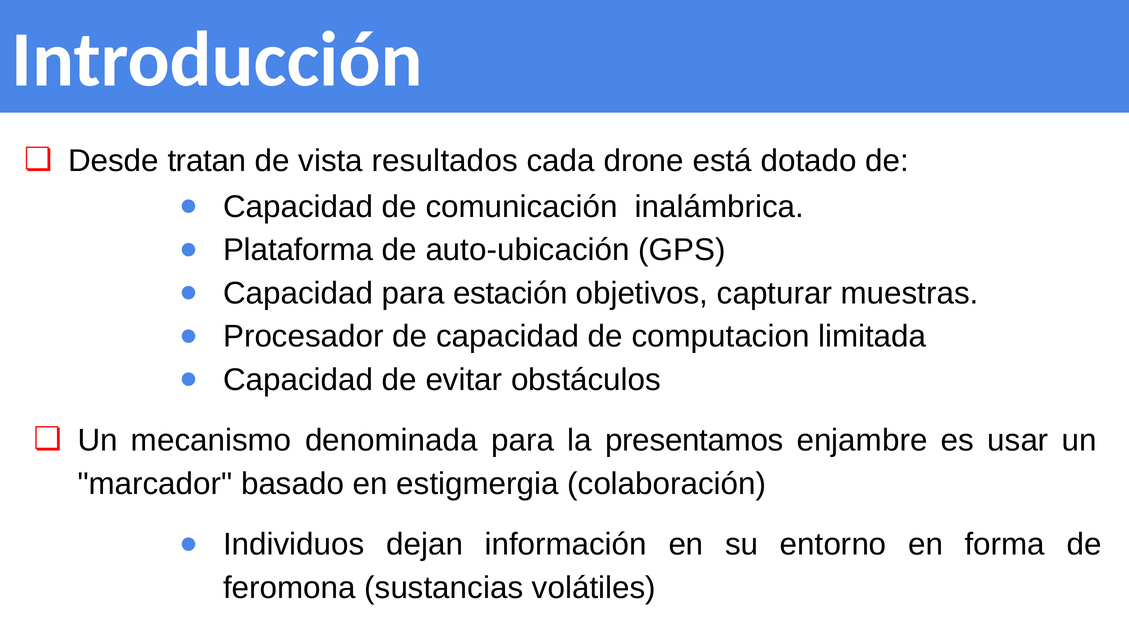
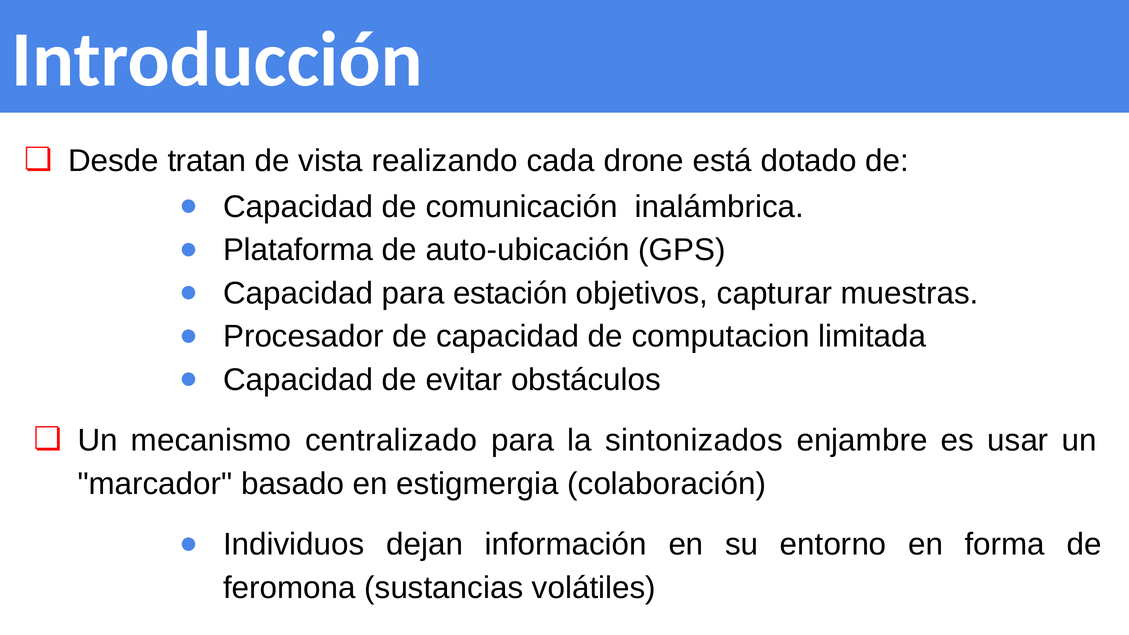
resultados: resultados -> realizando (445, 161)
denominada: denominada -> centralizado (391, 440)
presentamos: presentamos -> sintonizados (694, 440)
